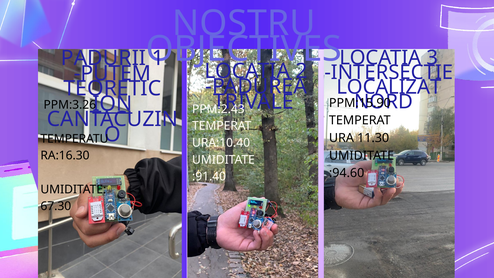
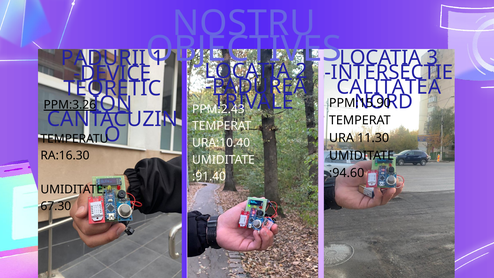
PUTEM: PUTEM -> DEVICE (112, 73)
LOCALIZAT: LOCALIZAT -> CALITATEA (389, 87)
PPM:3.26 underline: none -> present (70, 105)
